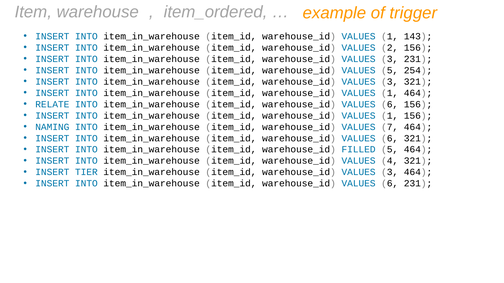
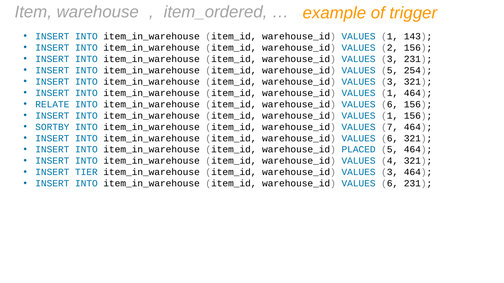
NAMING: NAMING -> SORTBY (52, 127)
FILLED: FILLED -> PLACED (359, 150)
